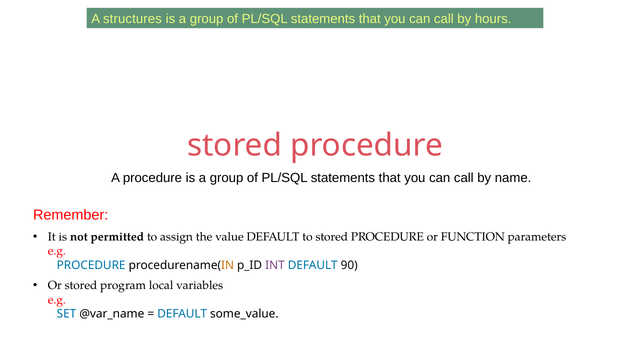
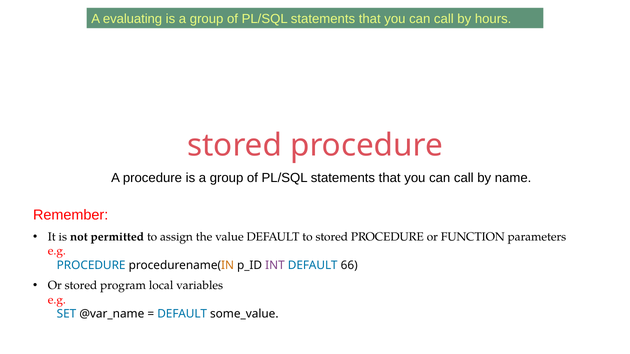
structures: structures -> evaluating (133, 19)
90: 90 -> 66 (349, 265)
